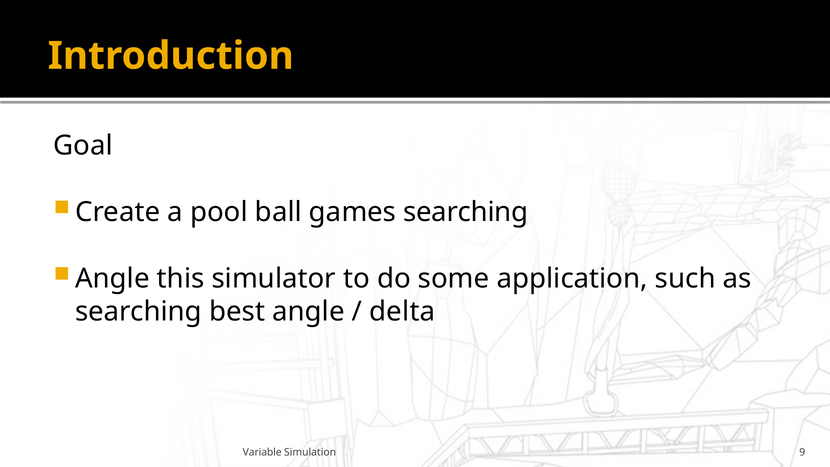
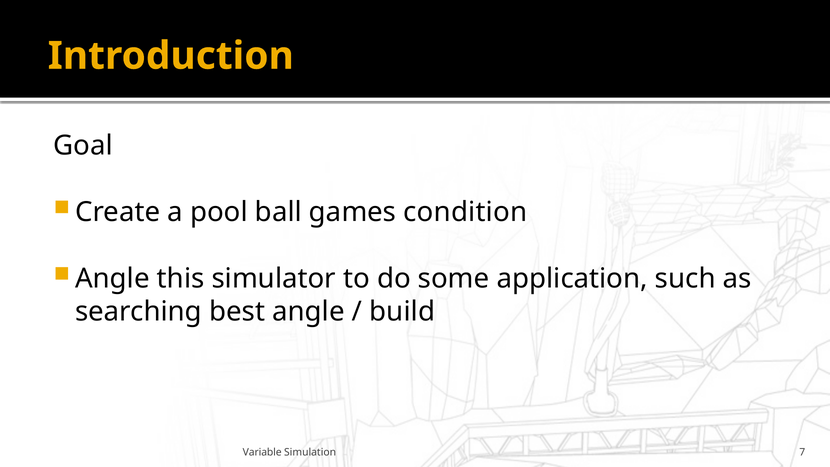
games searching: searching -> condition (465, 212)
delta: delta -> build (402, 312)
9: 9 -> 7 (802, 452)
